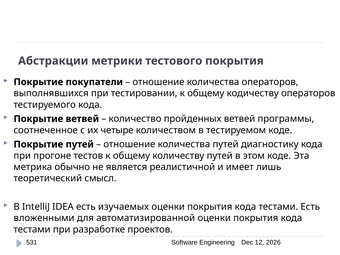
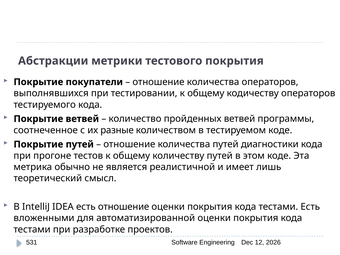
четыре: четыре -> разные (117, 130)
диагностику: диагностику -> диагностики (270, 144)
есть изучаемых: изучаемых -> отношение (124, 207)
